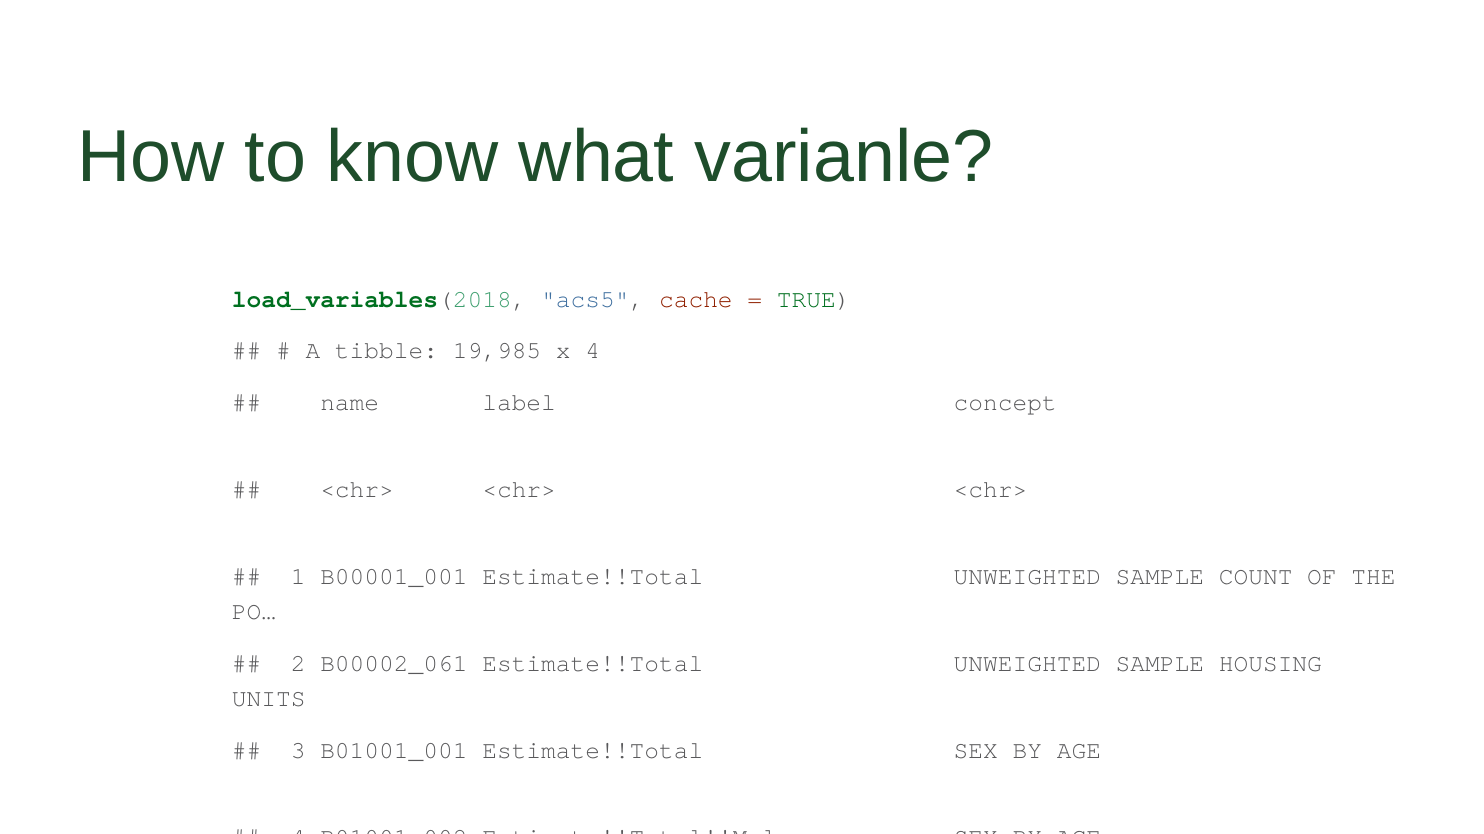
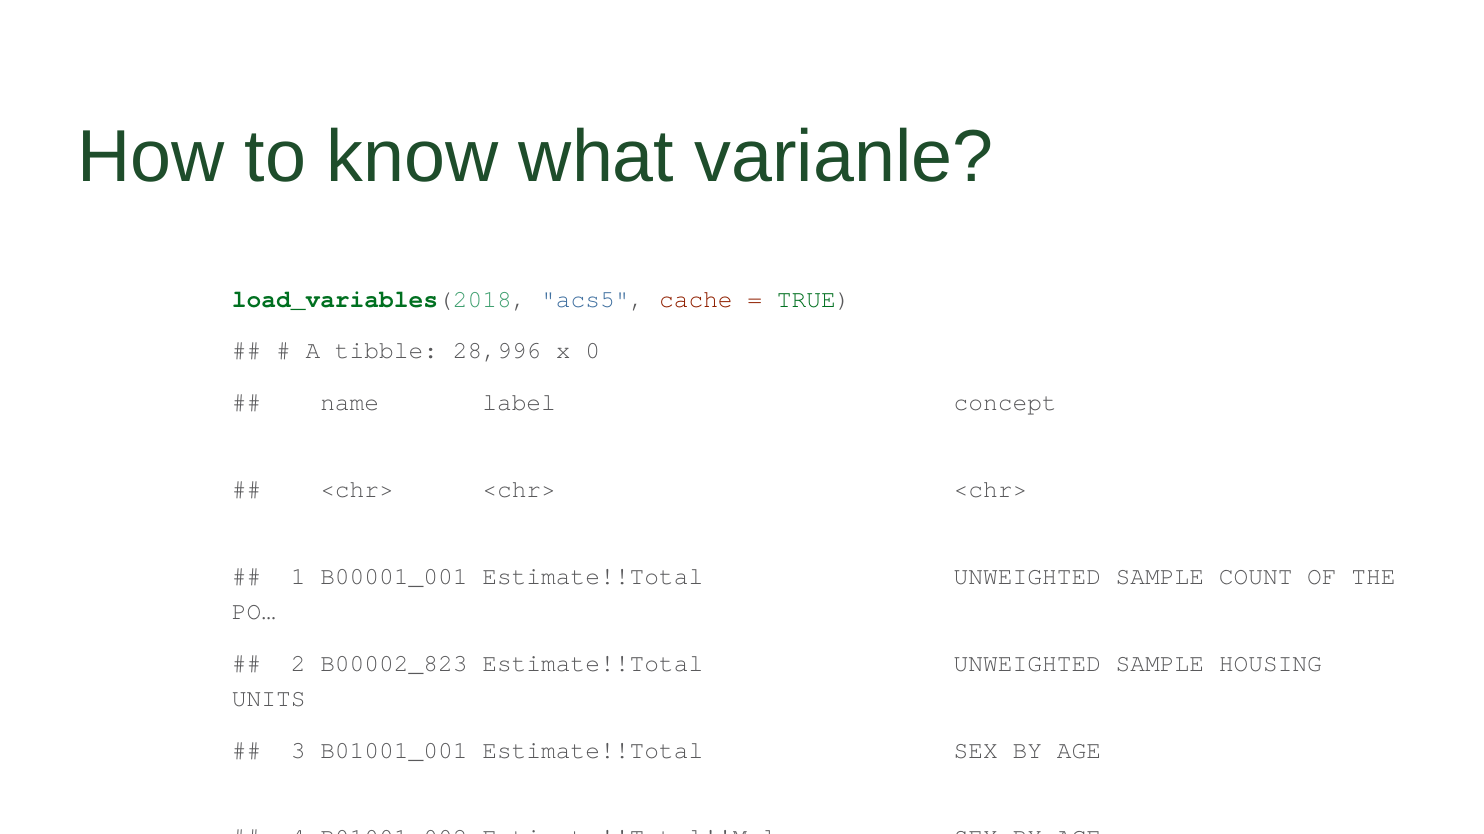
19,985: 19,985 -> 28,996 (497, 351)
x 4: 4 -> 0 (593, 351)
B00002_061: B00002_061 -> B00002_823 (394, 664)
